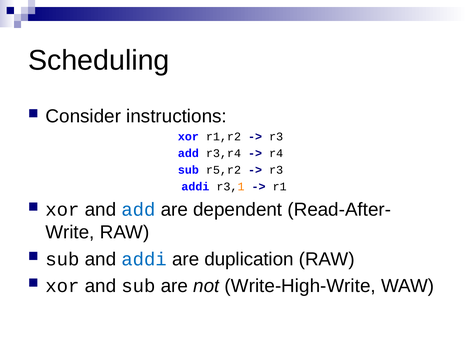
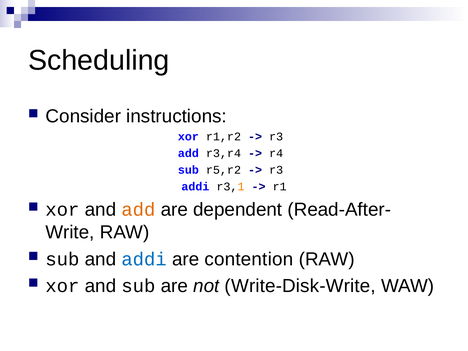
add colour: blue -> orange (139, 210)
duplication: duplication -> contention (249, 259)
Write-High-Write: Write-High-Write -> Write-Disk-Write (300, 286)
